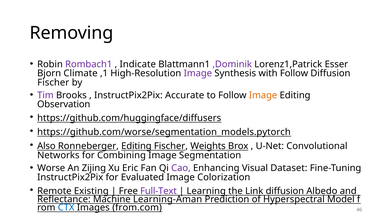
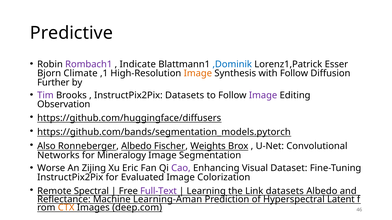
Removing: Removing -> Predictive (71, 33)
,Dominik colour: purple -> blue (232, 64)
Image colour: purple -> orange (198, 73)
Fischer: Fischer -> Further (53, 83)
InstructPix2Pix Accurate: Accurate -> Datasets (185, 95)
Image colour: orange -> purple (263, 95)
https://github.com/worse/segmentation_models.pytorch: https://github.com/worse/segmentation_models.pytorch -> https://github.com/bands/segmentation_models.pytorch (164, 132)
Ronneberger Editing: Editing -> Albedo (136, 146)
Combining: Combining -> Mineralogy (122, 156)
Existing: Existing -> Spectral (91, 191)
Link diffusion: diffusion -> datasets (285, 191)
Model: Model -> Latent (341, 200)
CTX colour: blue -> orange (66, 208)
from.com: from.com -> deep.com (137, 208)
